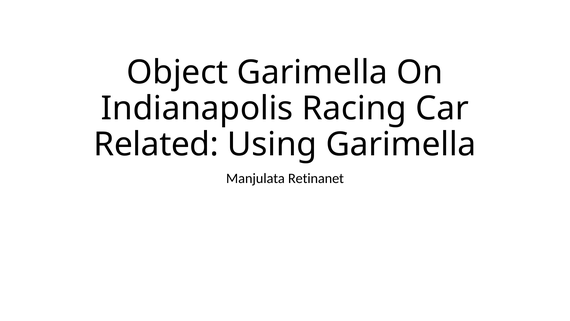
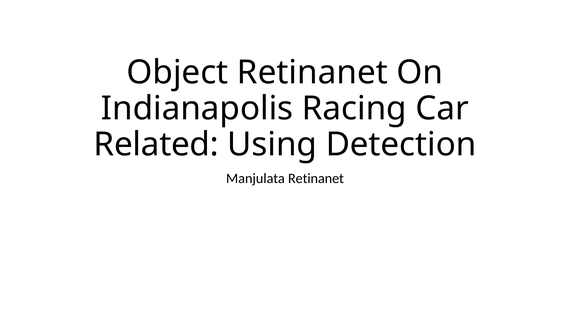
Object Garimella: Garimella -> Retinanet (312, 72)
Using Garimella: Garimella -> Detection (401, 144)
